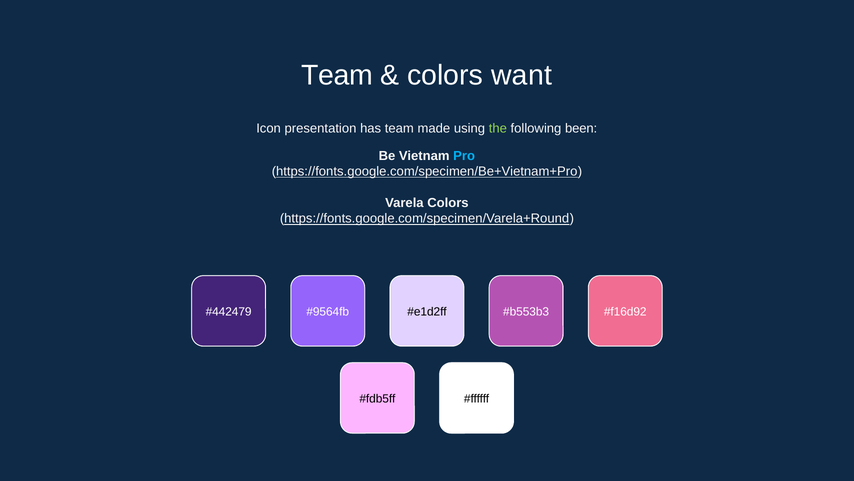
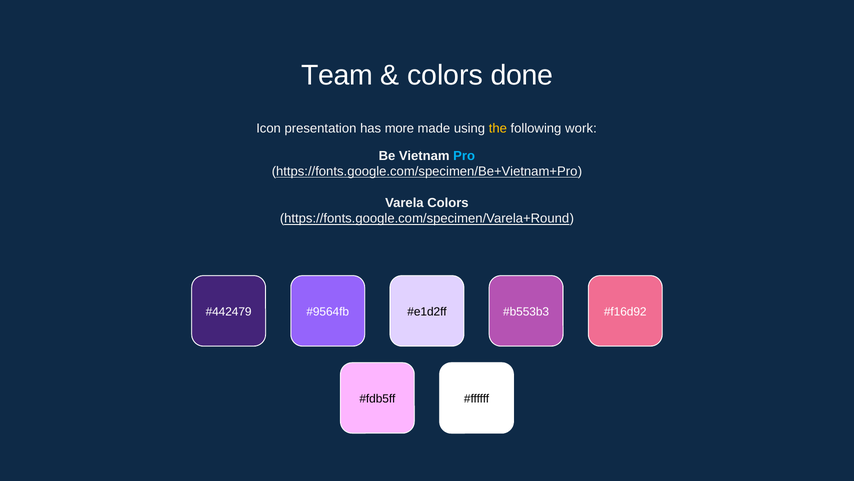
want: want -> done (522, 75)
has team: team -> more (399, 128)
the colour: light green -> yellow (498, 128)
been: been -> work (581, 128)
